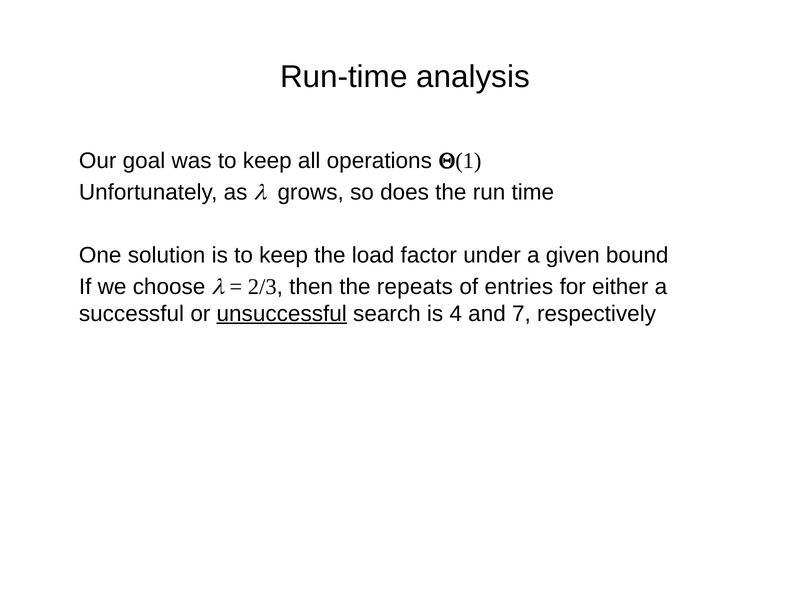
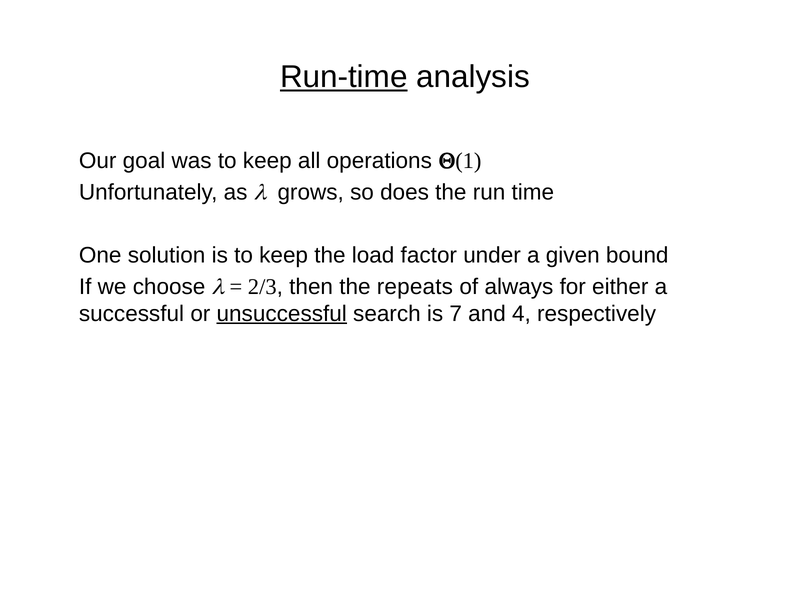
Run-time underline: none -> present (344, 77)
entries: entries -> always (519, 287)
4: 4 -> 7 (456, 314)
7: 7 -> 4 (521, 314)
